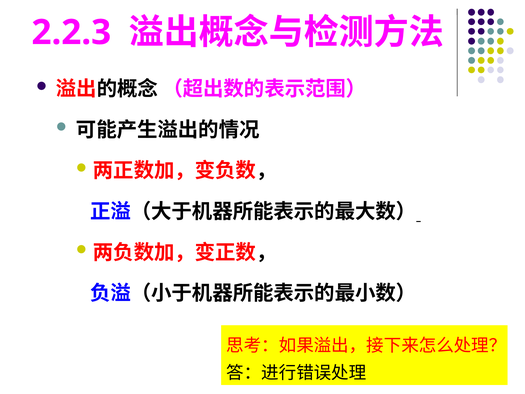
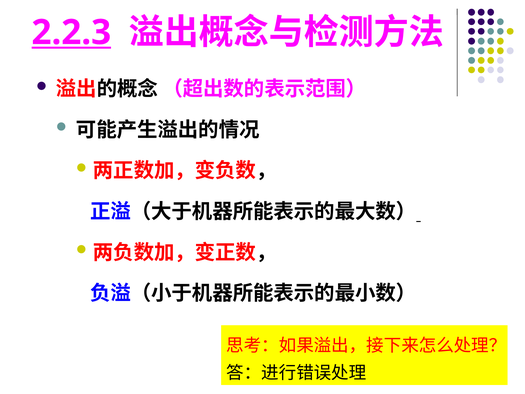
2.2.3 underline: none -> present (71, 32)
